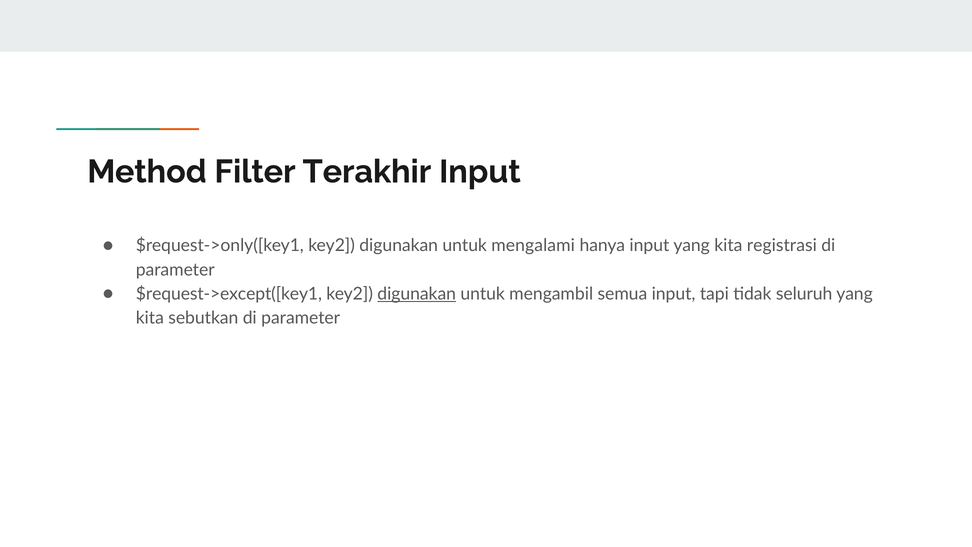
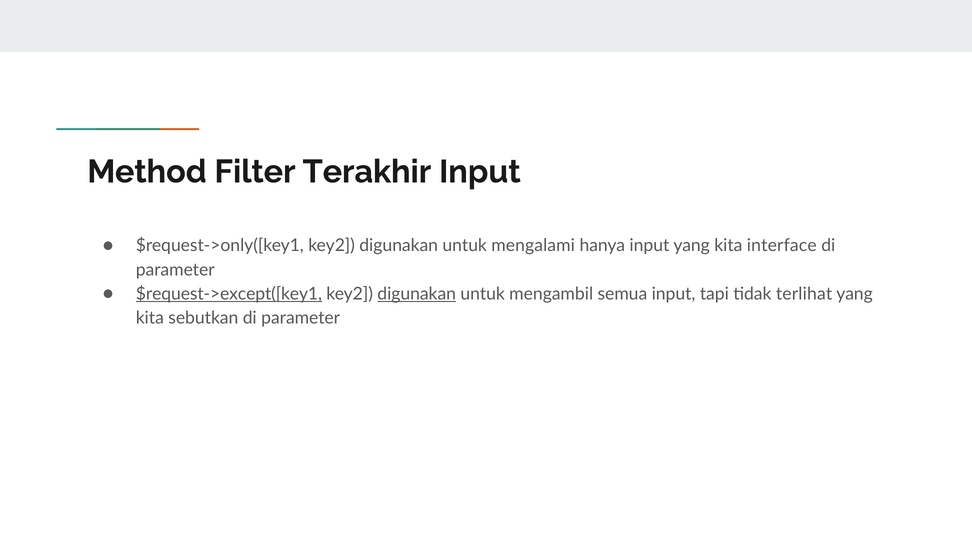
registrasi: registrasi -> interface (782, 246)
$request->except([key1 underline: none -> present (229, 294)
seluruh: seluruh -> terlihat (804, 294)
